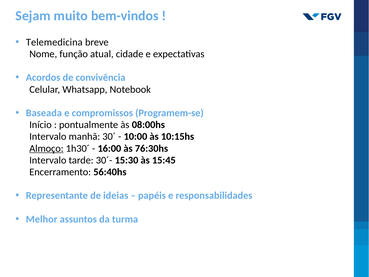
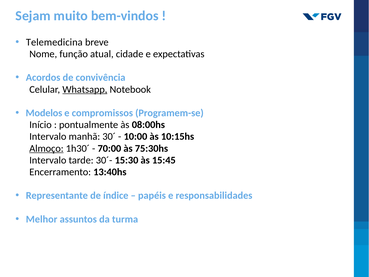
Whatsapp underline: none -> present (85, 89)
Baseada: Baseada -> Modelos (44, 113)
16:00: 16:00 -> 70:00 (109, 148)
76:30hs: 76:30hs -> 75:30hs (151, 148)
56:40hs: 56:40hs -> 13:40hs (110, 172)
ideias: ideias -> índice (116, 195)
